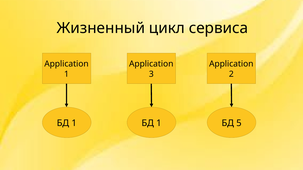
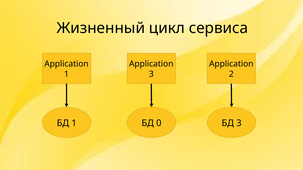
1: 1 -> 0 (159, 123)
БД 5: 5 -> 3 (239, 123)
